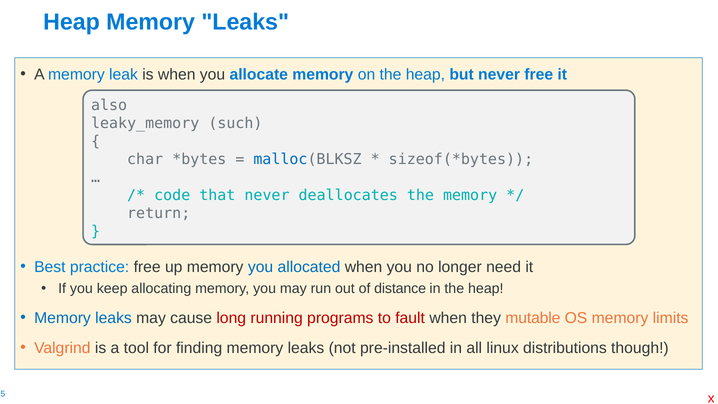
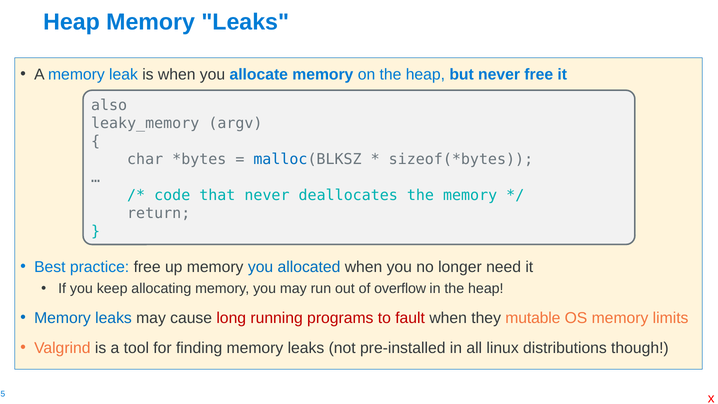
such: such -> argv (235, 123)
distance: distance -> overflow (400, 289)
